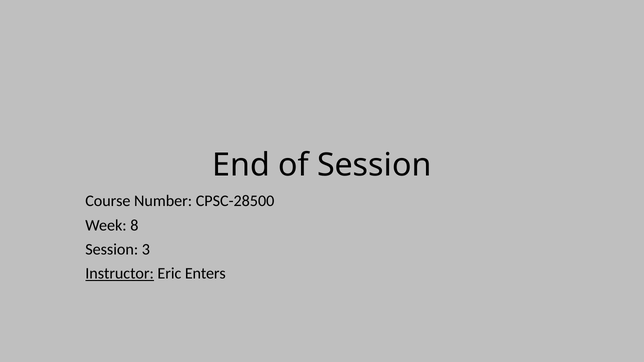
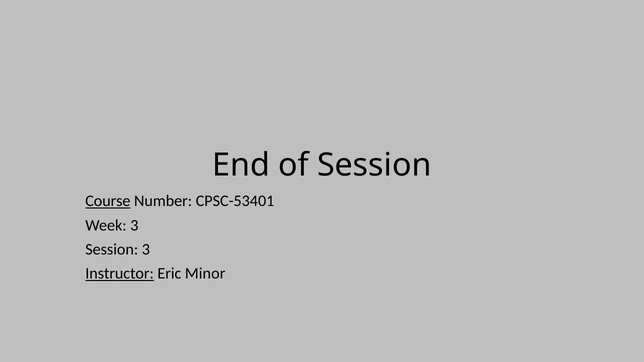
Course underline: none -> present (108, 201)
CPSC-28500: CPSC-28500 -> CPSC-53401 (235, 201)
Week 8: 8 -> 3 (134, 225)
Enters: Enters -> Minor (205, 274)
